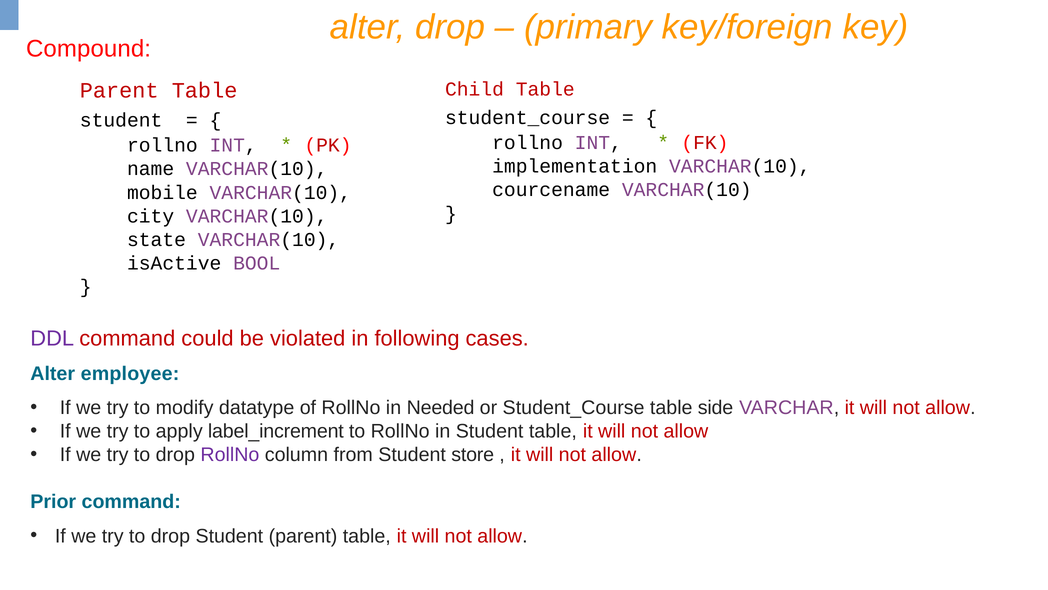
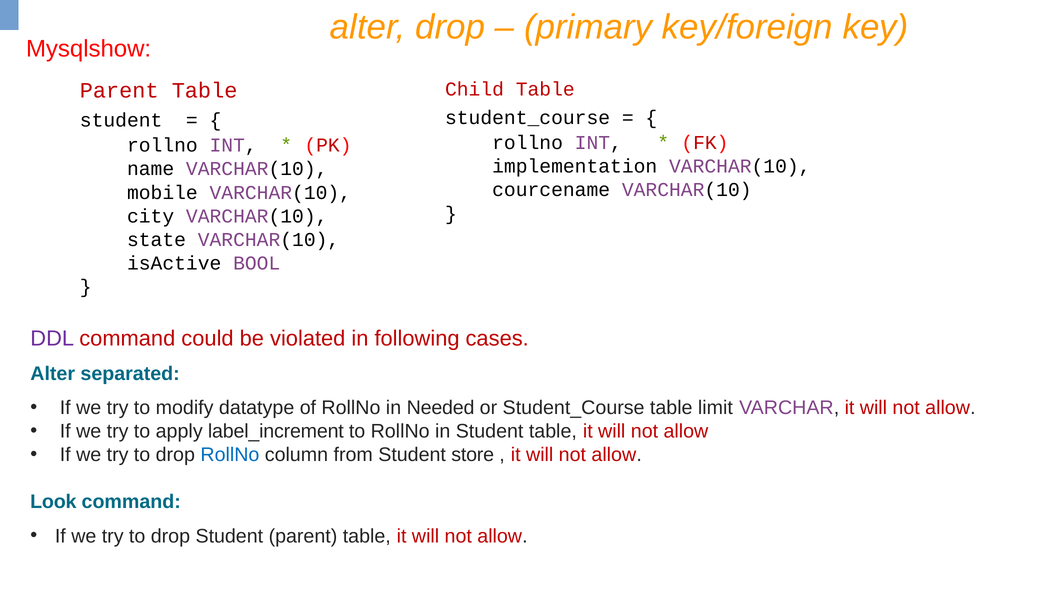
Compound: Compound -> Mysqlshow (89, 49)
employee: employee -> separated (130, 373)
side: side -> limit (715, 407)
RollNo colour: purple -> blue (230, 454)
Prior: Prior -> Look (53, 502)
